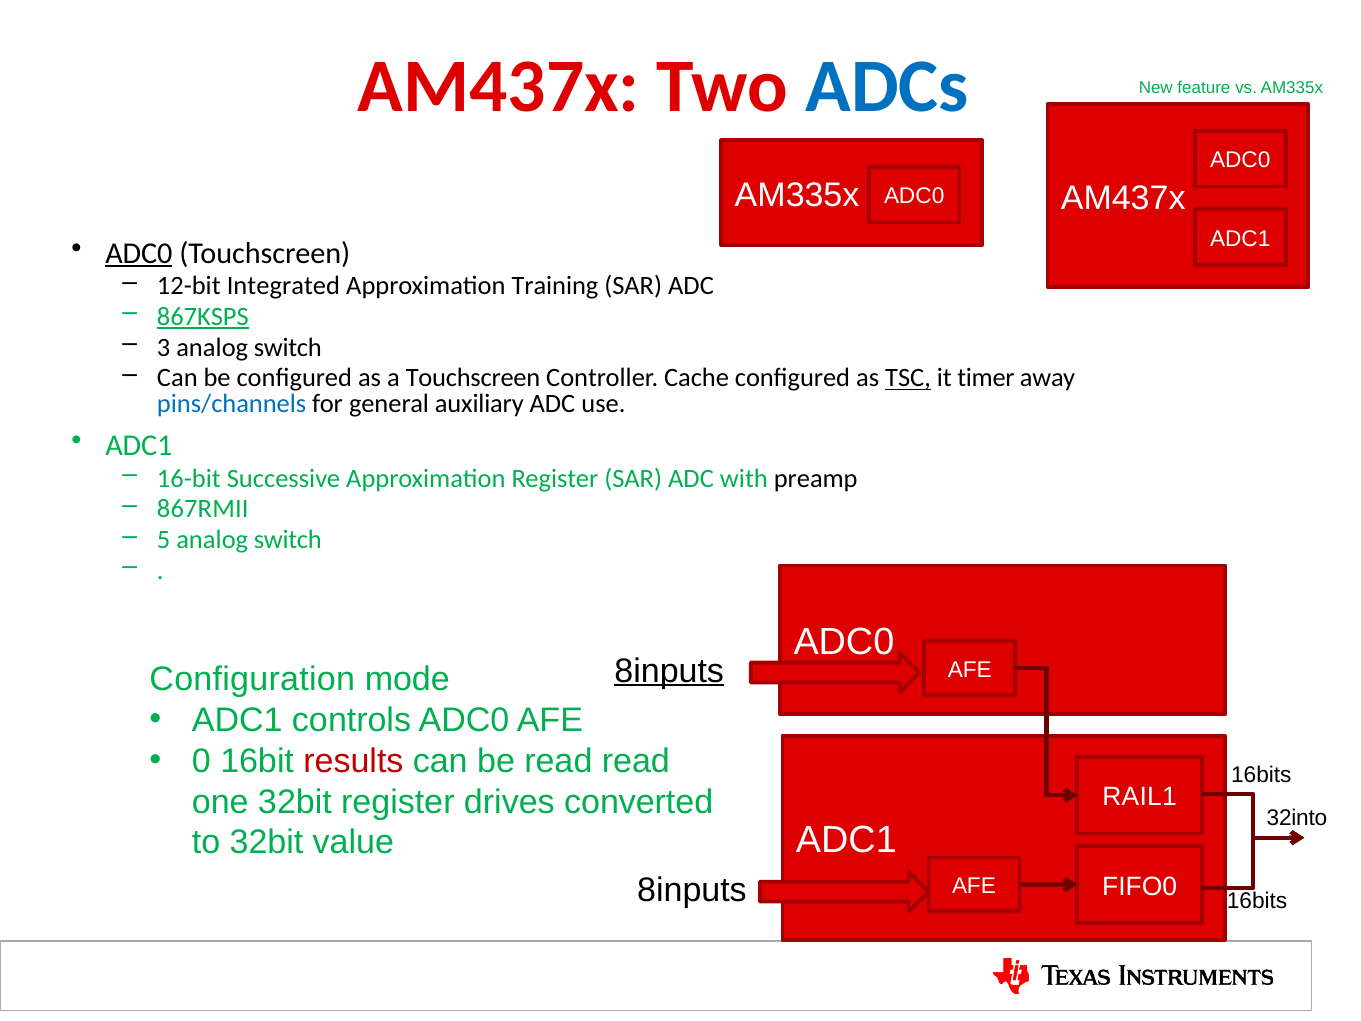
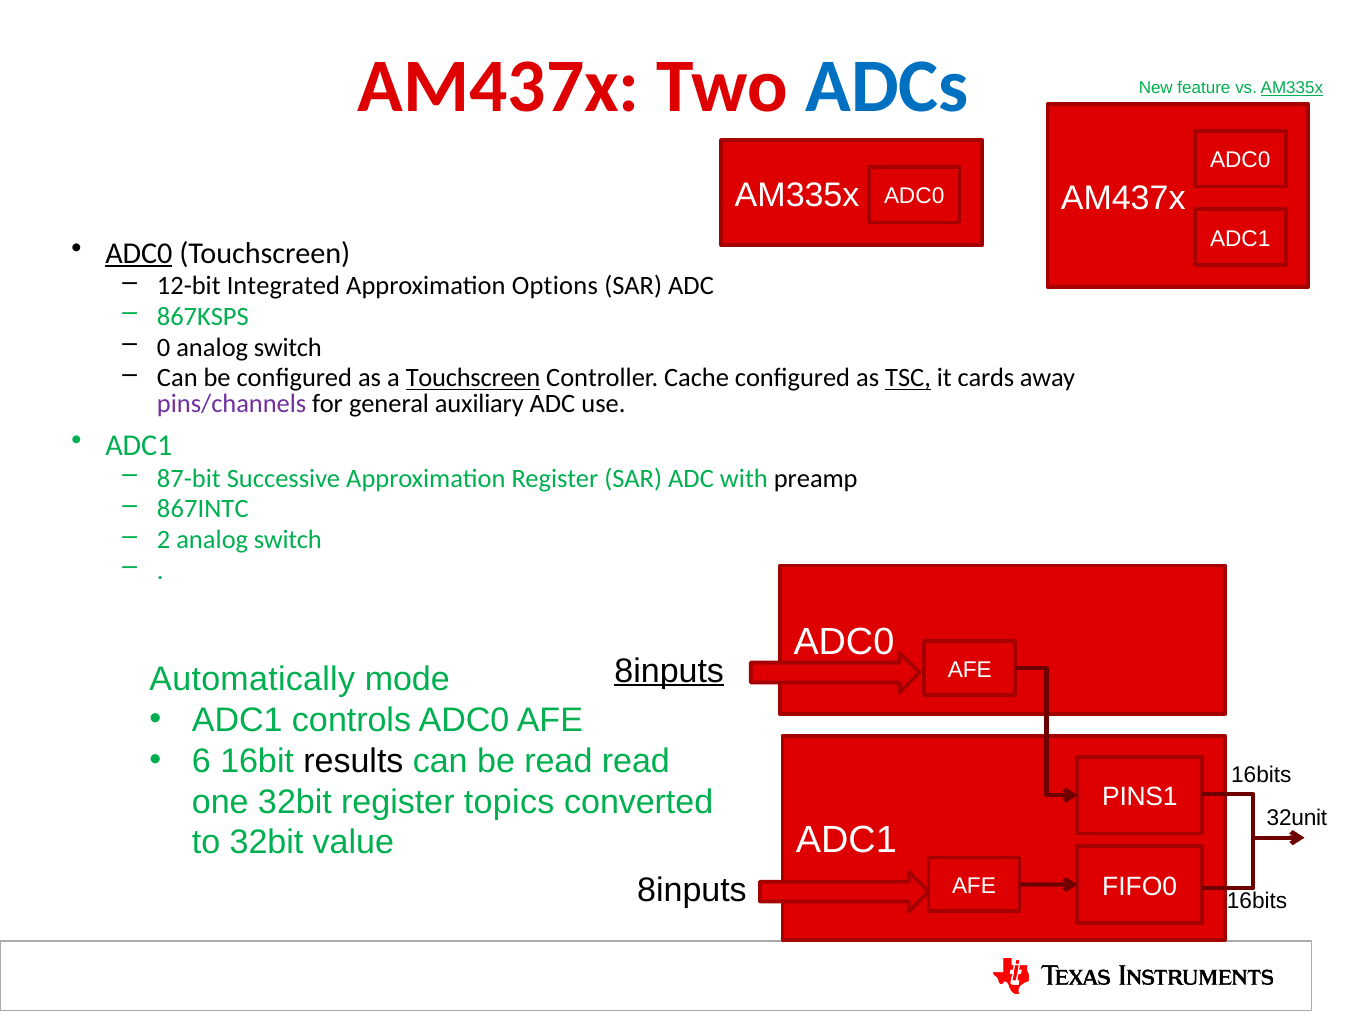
AM335x underline: none -> present (1292, 88)
Training: Training -> Options (555, 286)
867KSPS underline: present -> none (203, 317)
3: 3 -> 0 (164, 347)
Touchscreen underline: none -> present (473, 378)
timer: timer -> cards (986, 378)
pins/channels colour: blue -> purple (232, 404)
16-bit: 16-bit -> 87-bit (189, 478)
867RMII: 867RMII -> 867INTC (203, 509)
5: 5 -> 2 (164, 540)
Configuration: Configuration -> Automatically (252, 679)
0: 0 -> 6 (201, 761)
results colour: red -> black (353, 761)
RAIL1: RAIL1 -> PINS1 (1140, 797)
drives: drives -> topics (509, 802)
32into: 32into -> 32unit (1297, 818)
